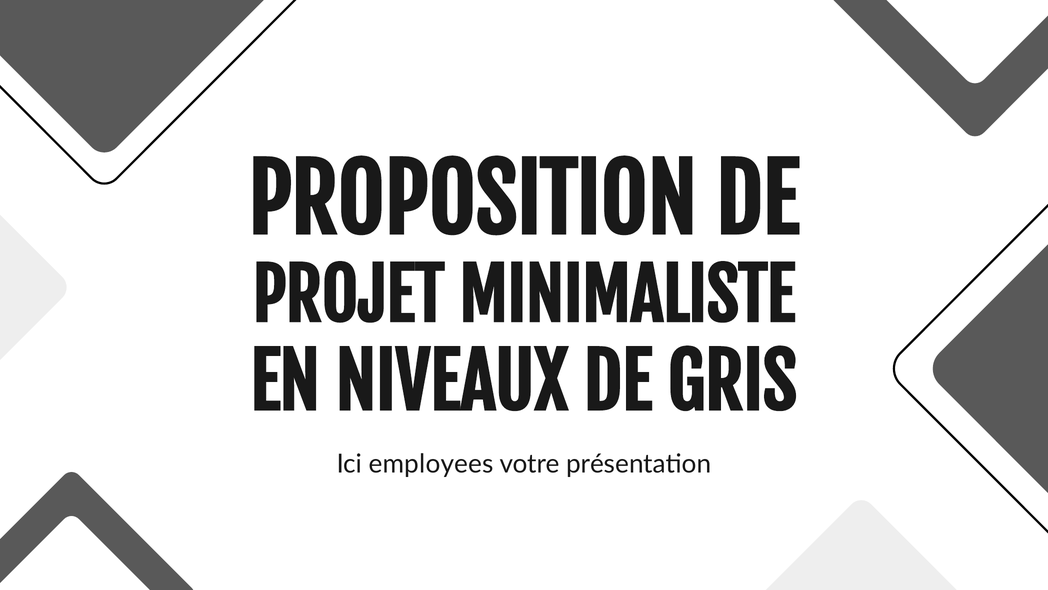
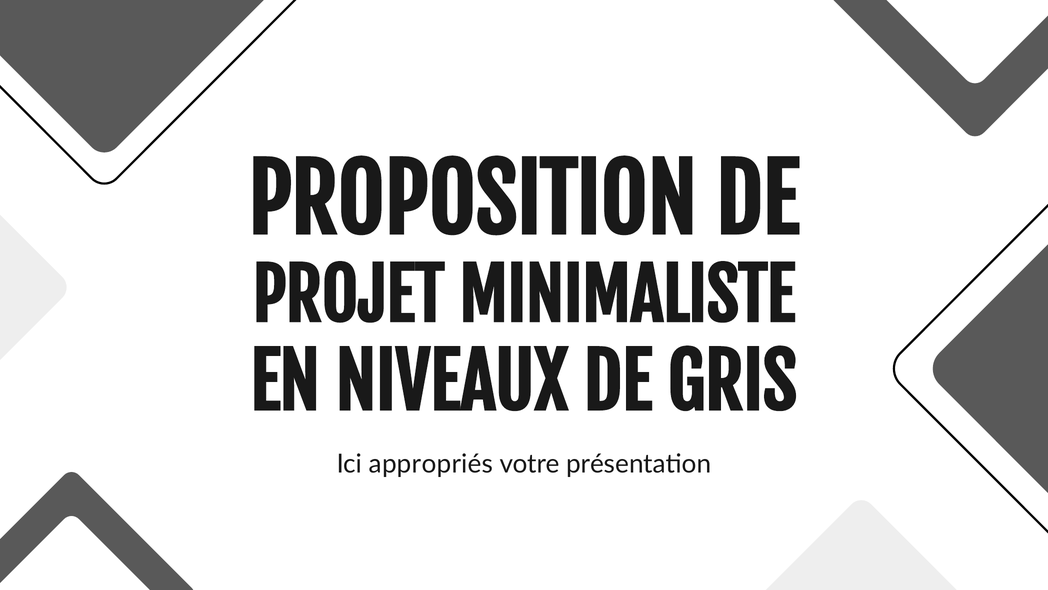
employees: employees -> appropriés (431, 464)
